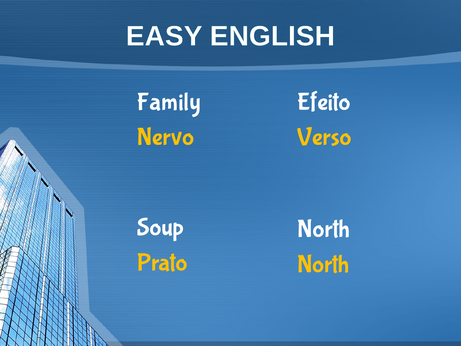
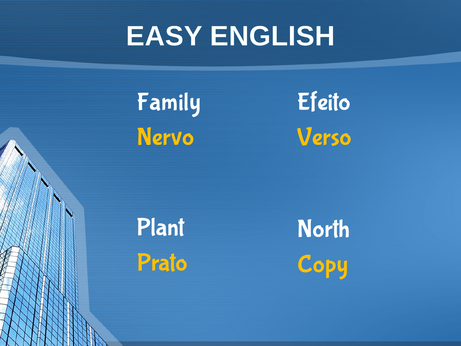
Soup: Soup -> Plant (160, 227)
North: North -> Copy (323, 263)
